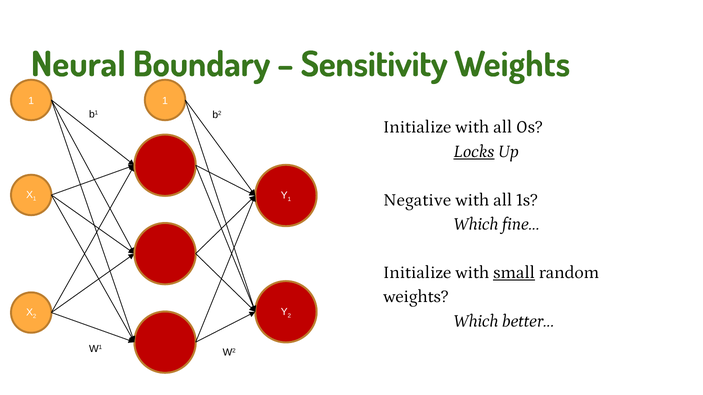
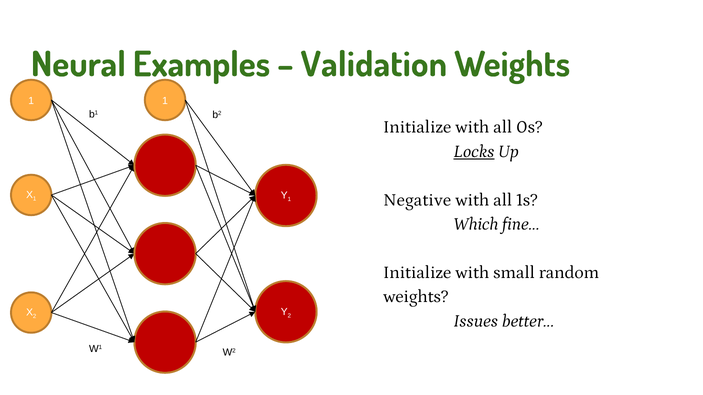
Boundary: Boundary -> Examples (202, 65)
Sensitivity: Sensitivity -> Validation (374, 65)
small underline: present -> none (514, 273)
Which: Which -> Issues (476, 321)
